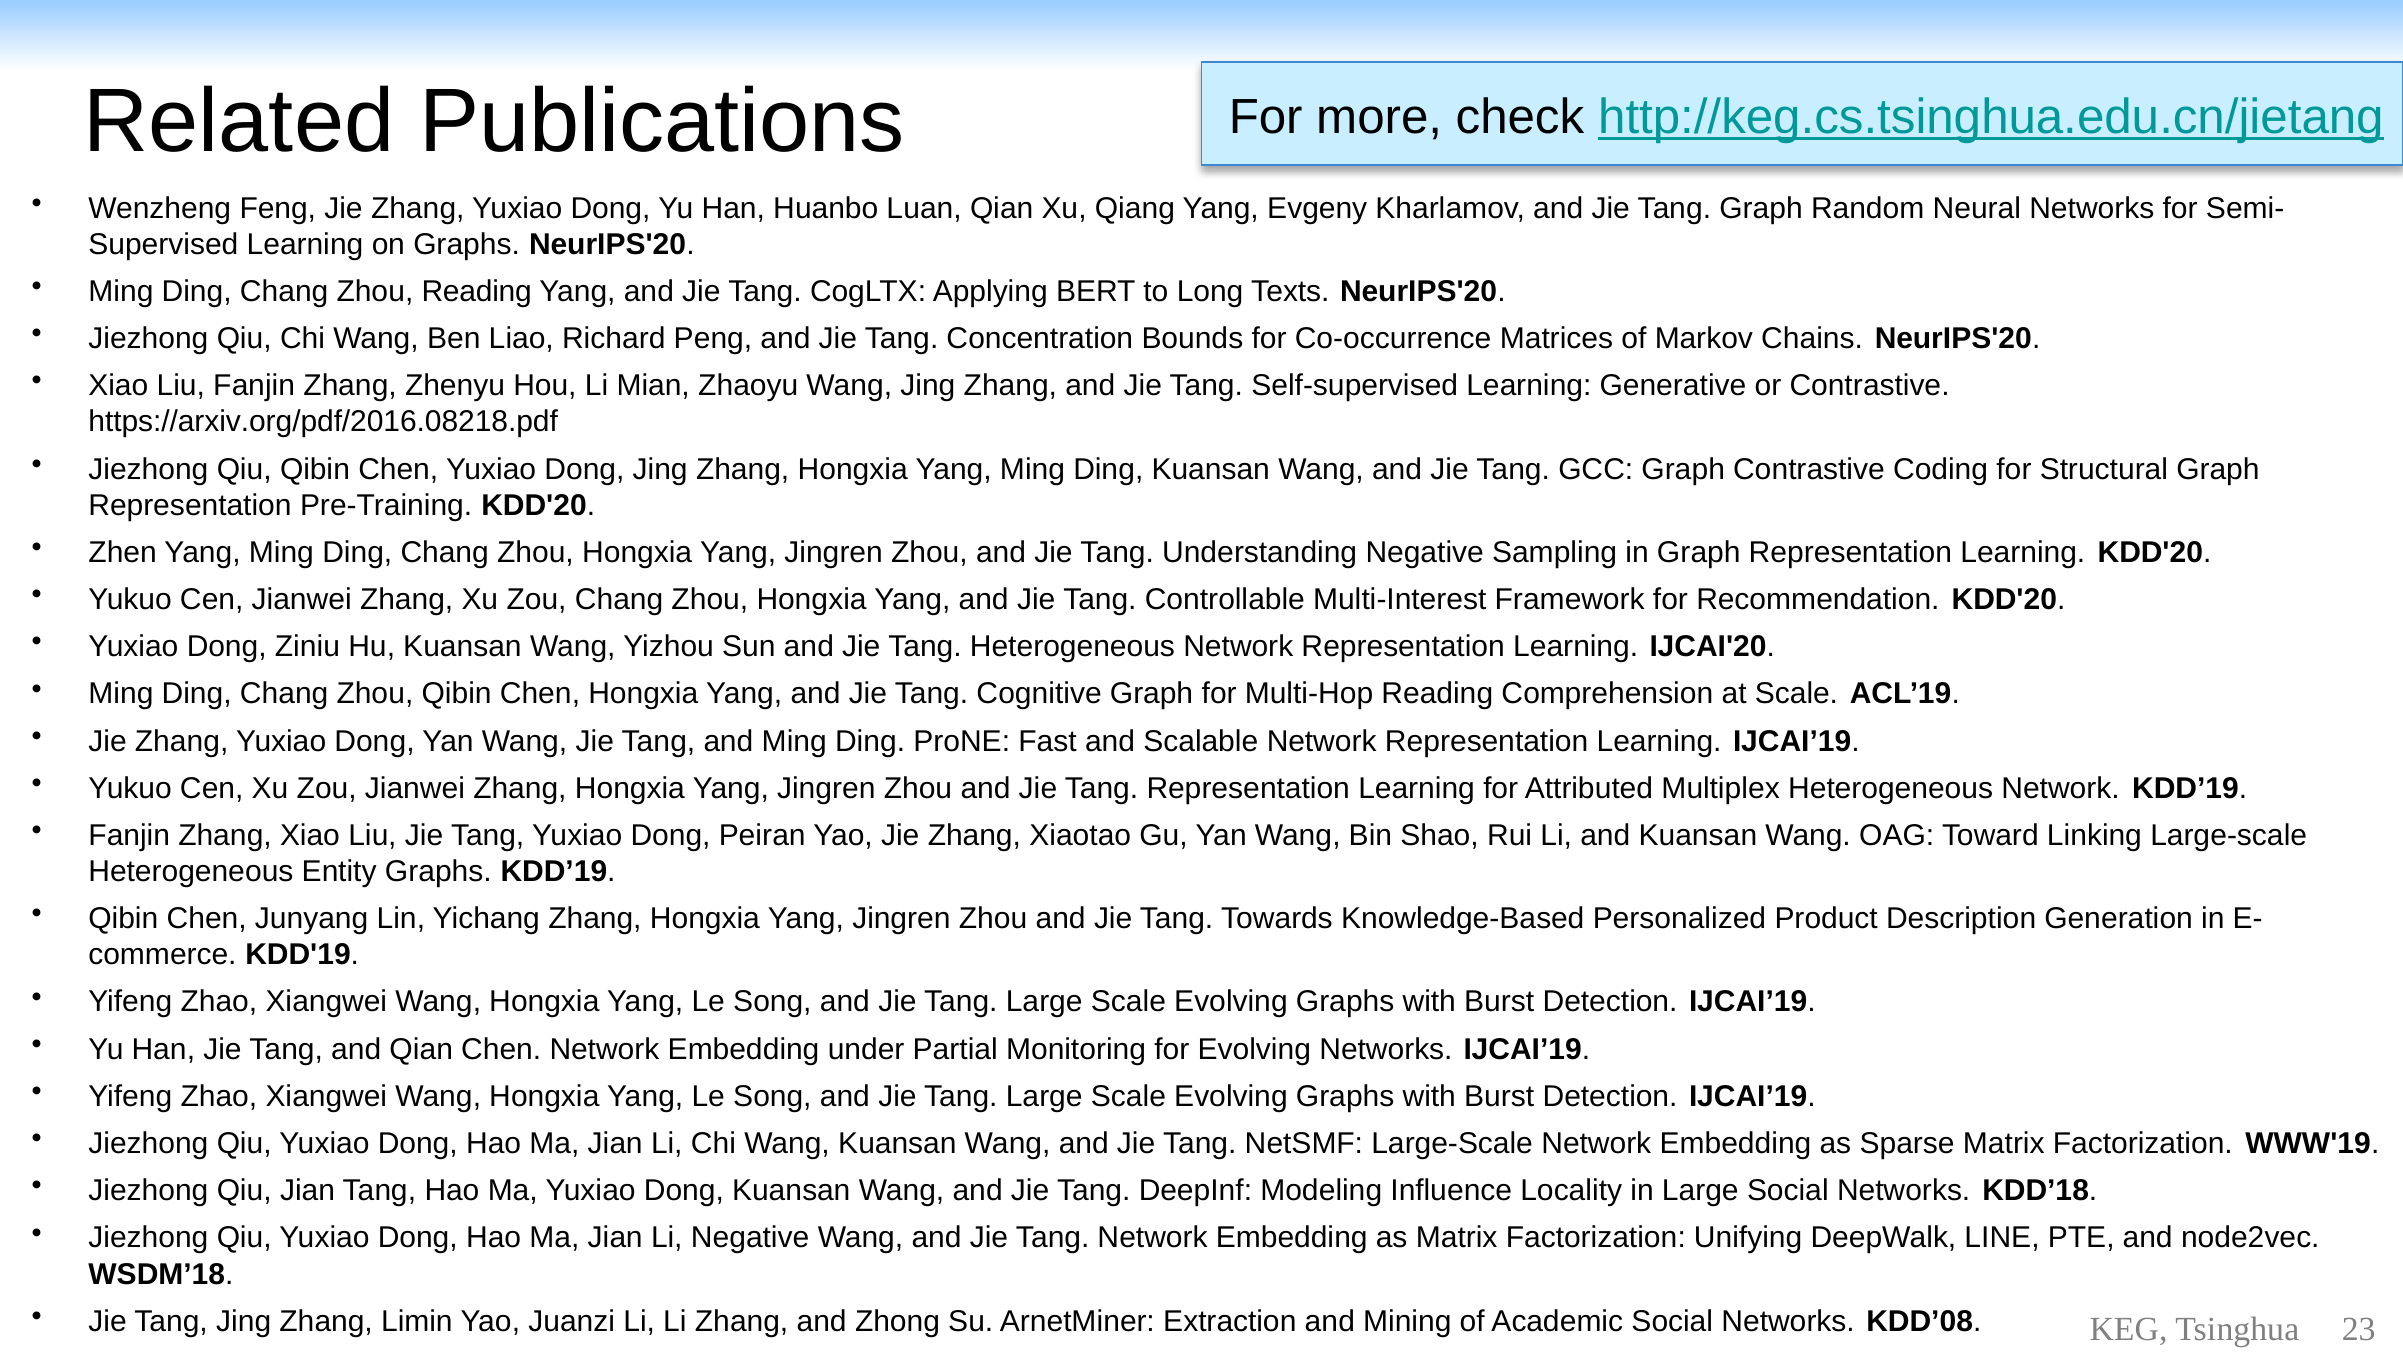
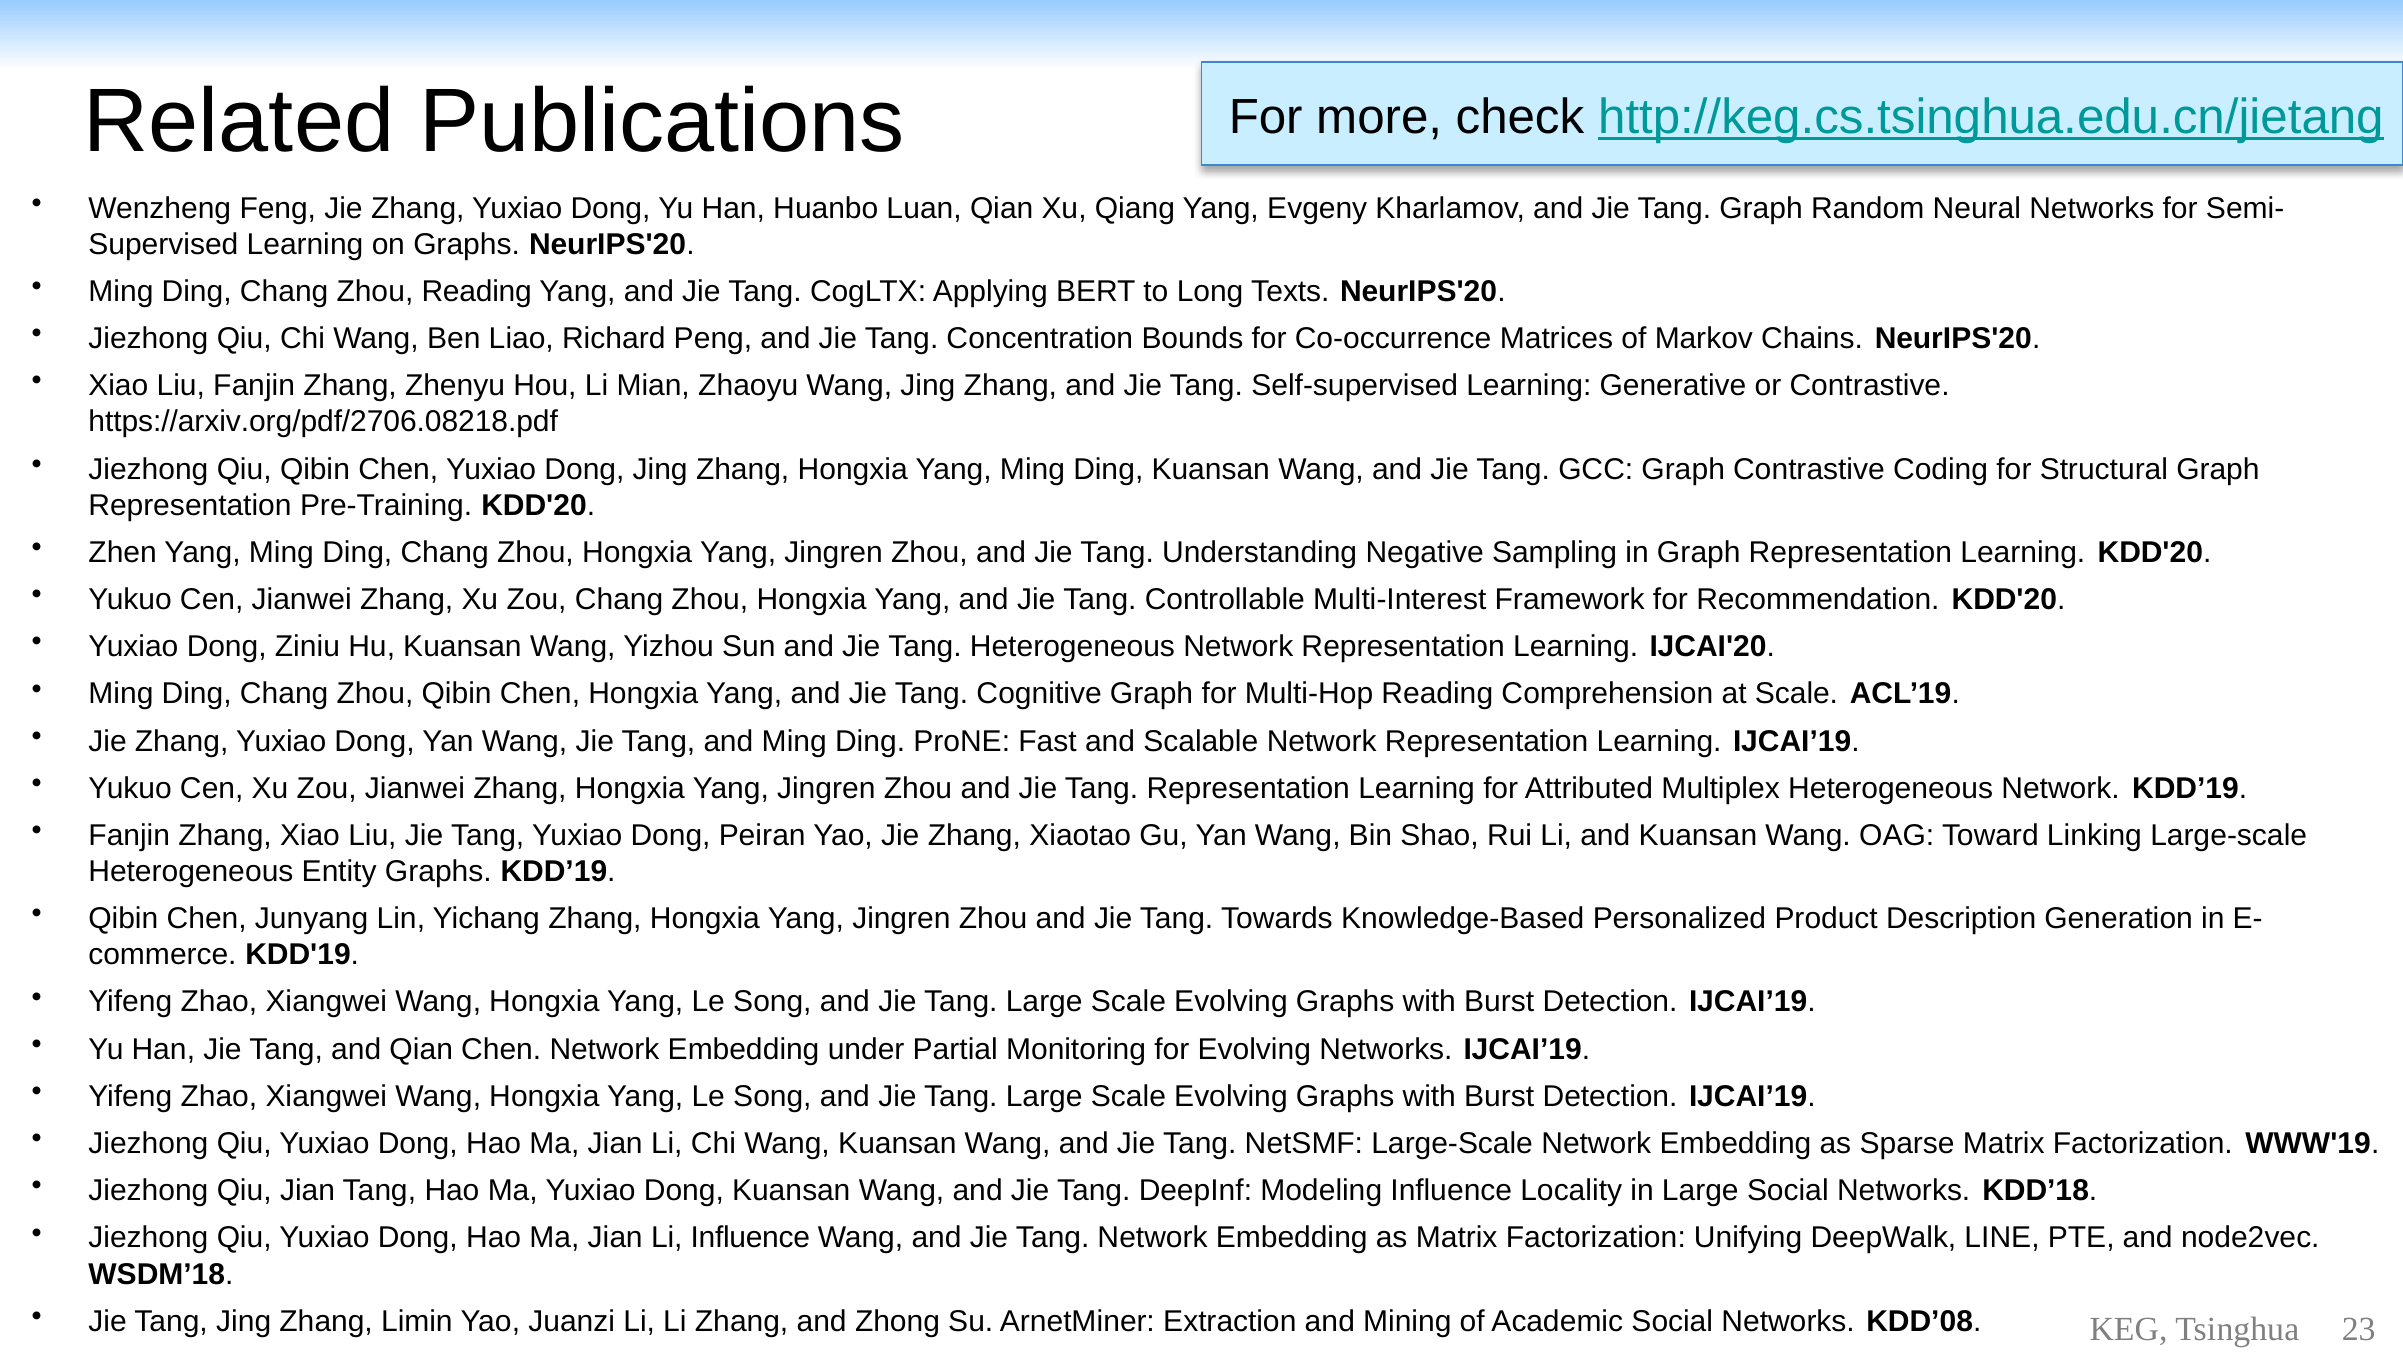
https://arxiv.org/pdf/2016.08218.pdf: https://arxiv.org/pdf/2016.08218.pdf -> https://arxiv.org/pdf/2706.08218.pdf (323, 422)
Li Negative: Negative -> Influence (750, 1238)
